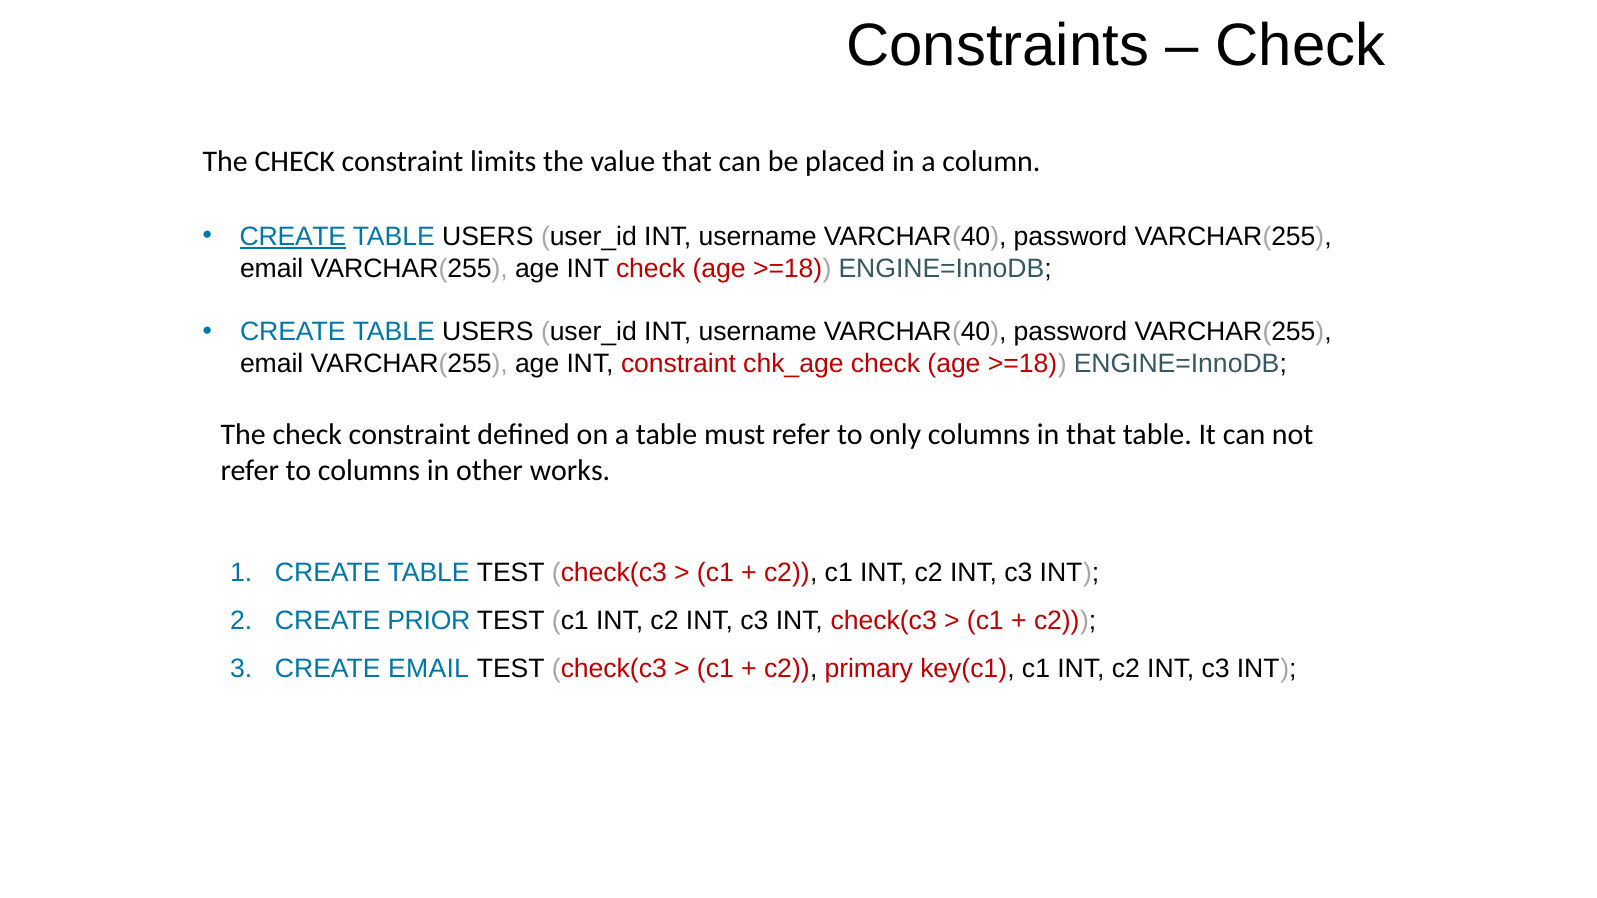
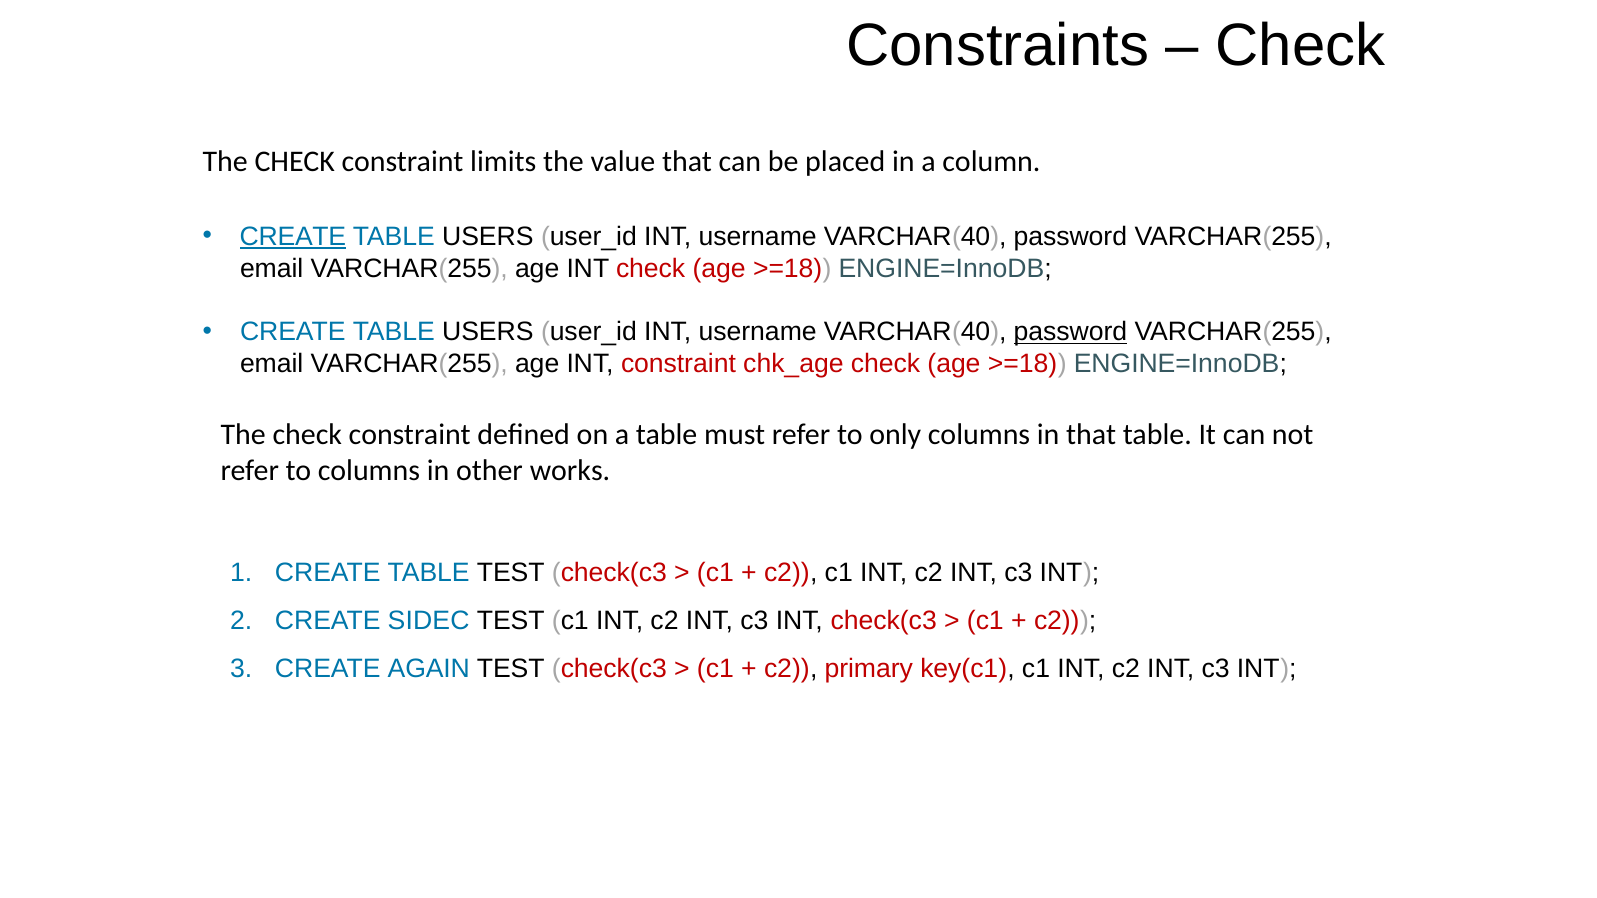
password underline: none -> present (1070, 332)
PRIOR: PRIOR -> SIDEC (429, 621)
CREATE EMAIL: EMAIL -> AGAIN (429, 669)
